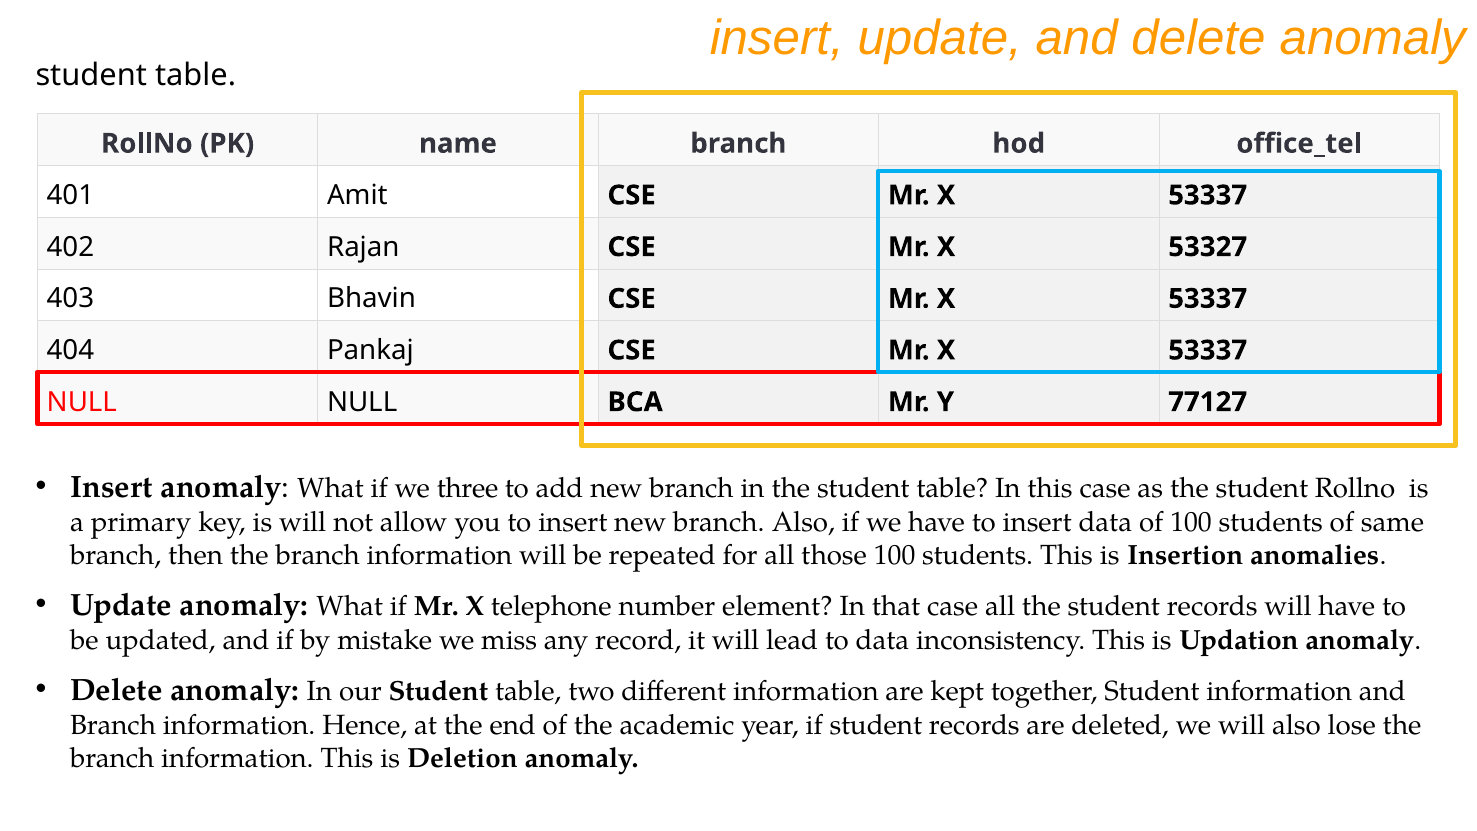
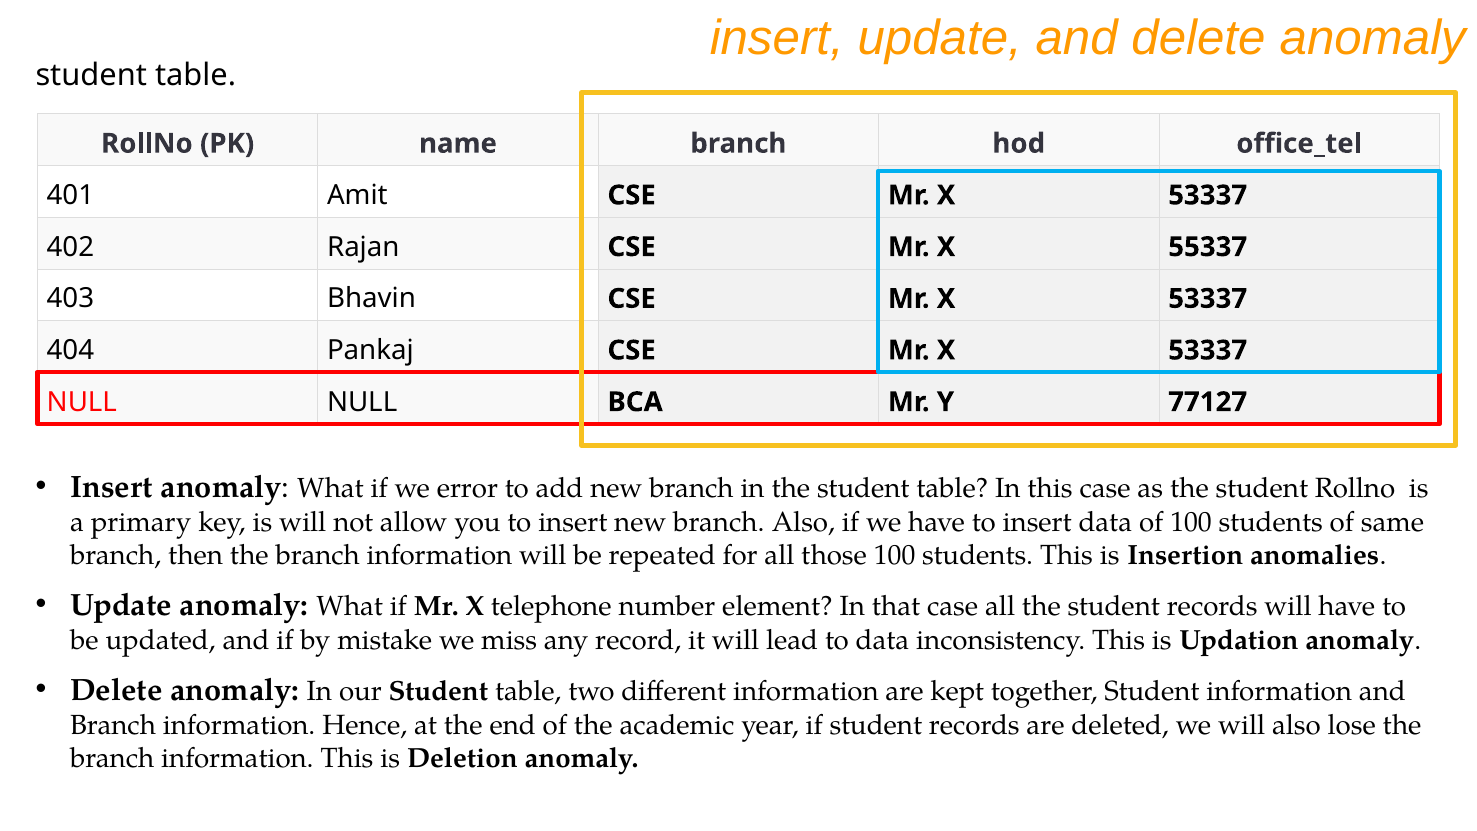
53327: 53327 -> 55337 (1208, 247)
three: three -> error (467, 488)
